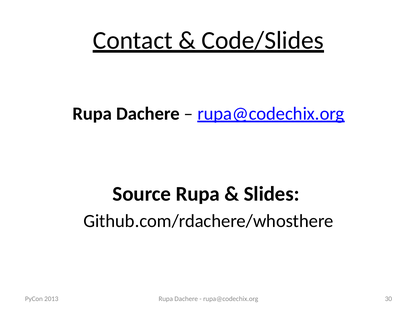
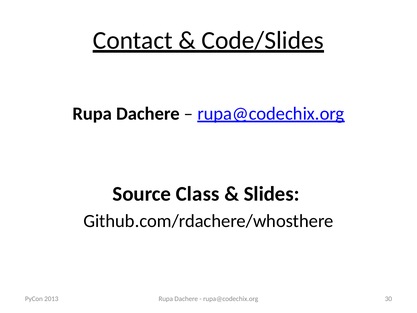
Source Rupa: Rupa -> Class (198, 194)
